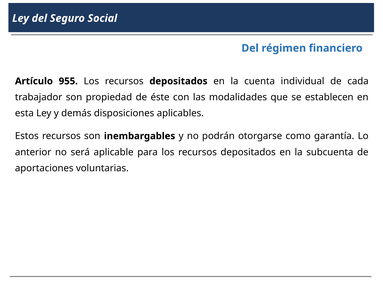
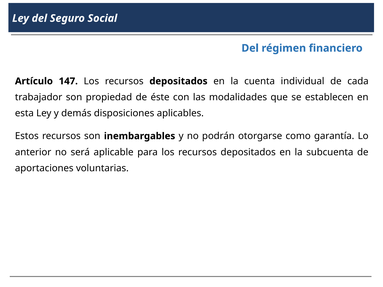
955: 955 -> 147 (68, 81)
